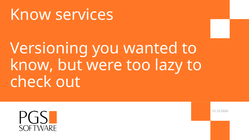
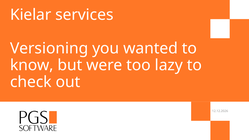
Know: Know -> Kielar (31, 15)
